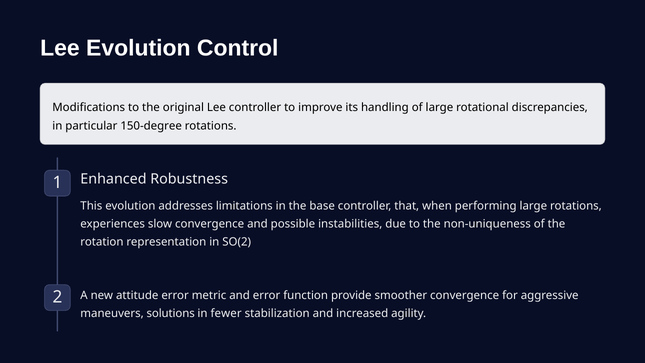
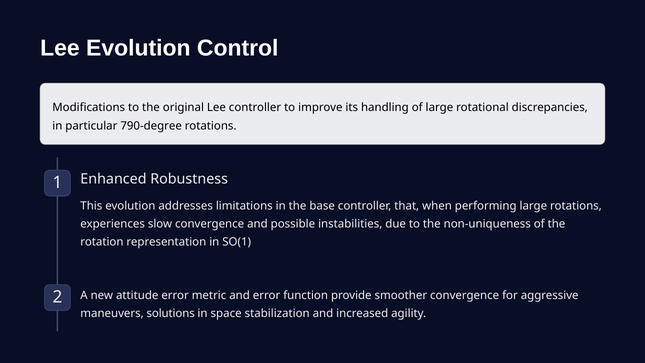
150-degree: 150-degree -> 790-degree (151, 126)
SO(2: SO(2 -> SO(1 (237, 242)
fewer: fewer -> space (226, 313)
